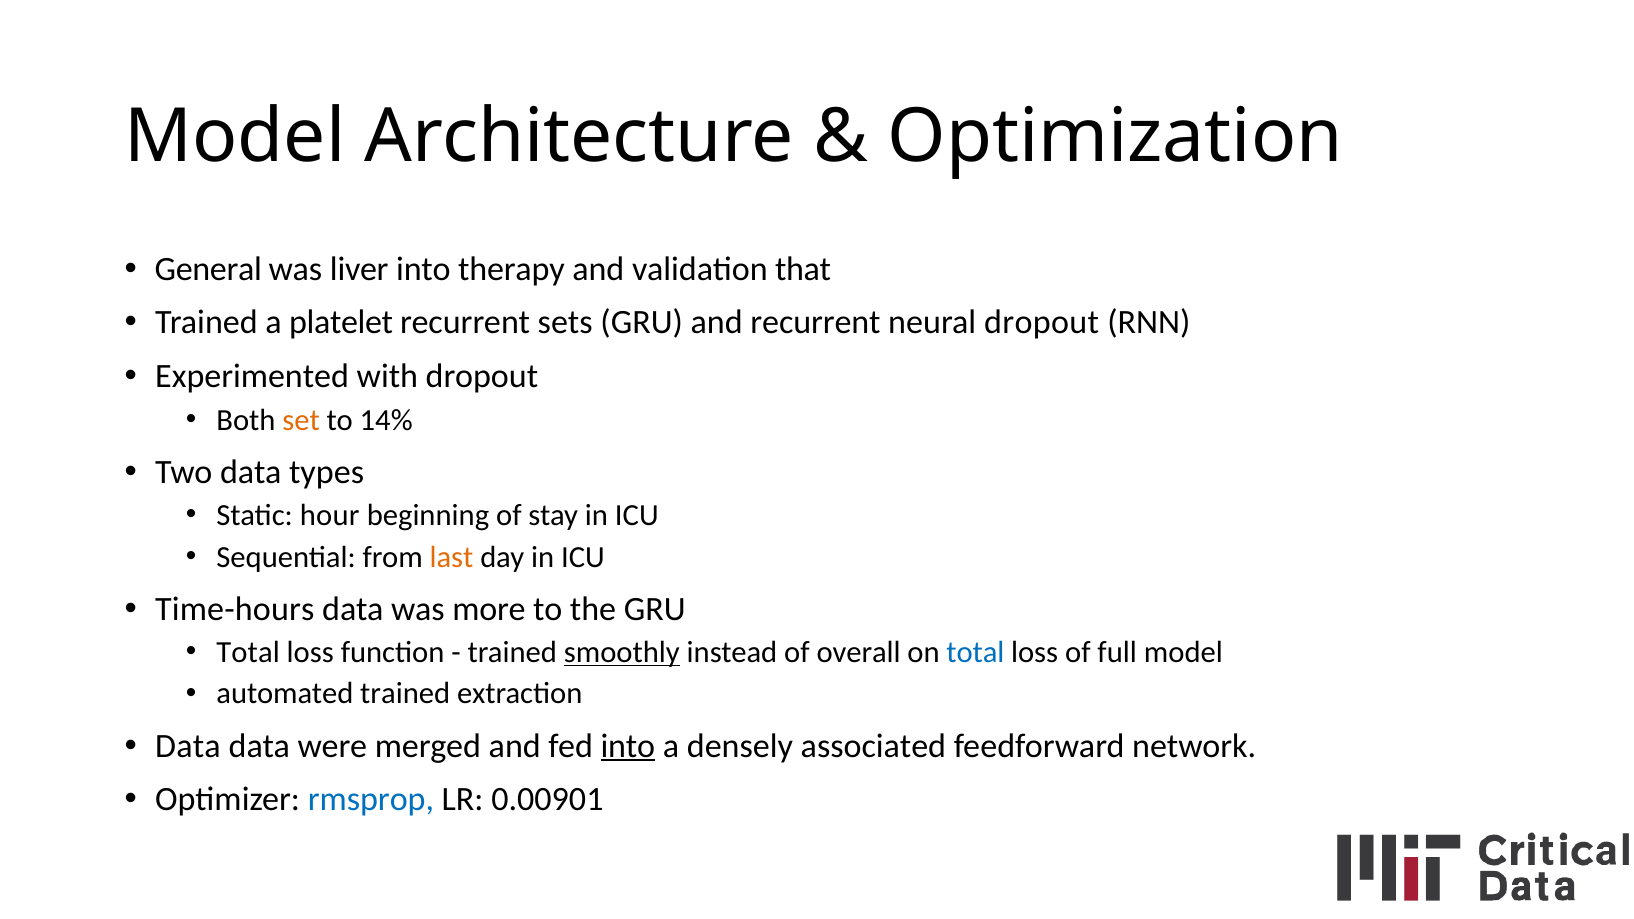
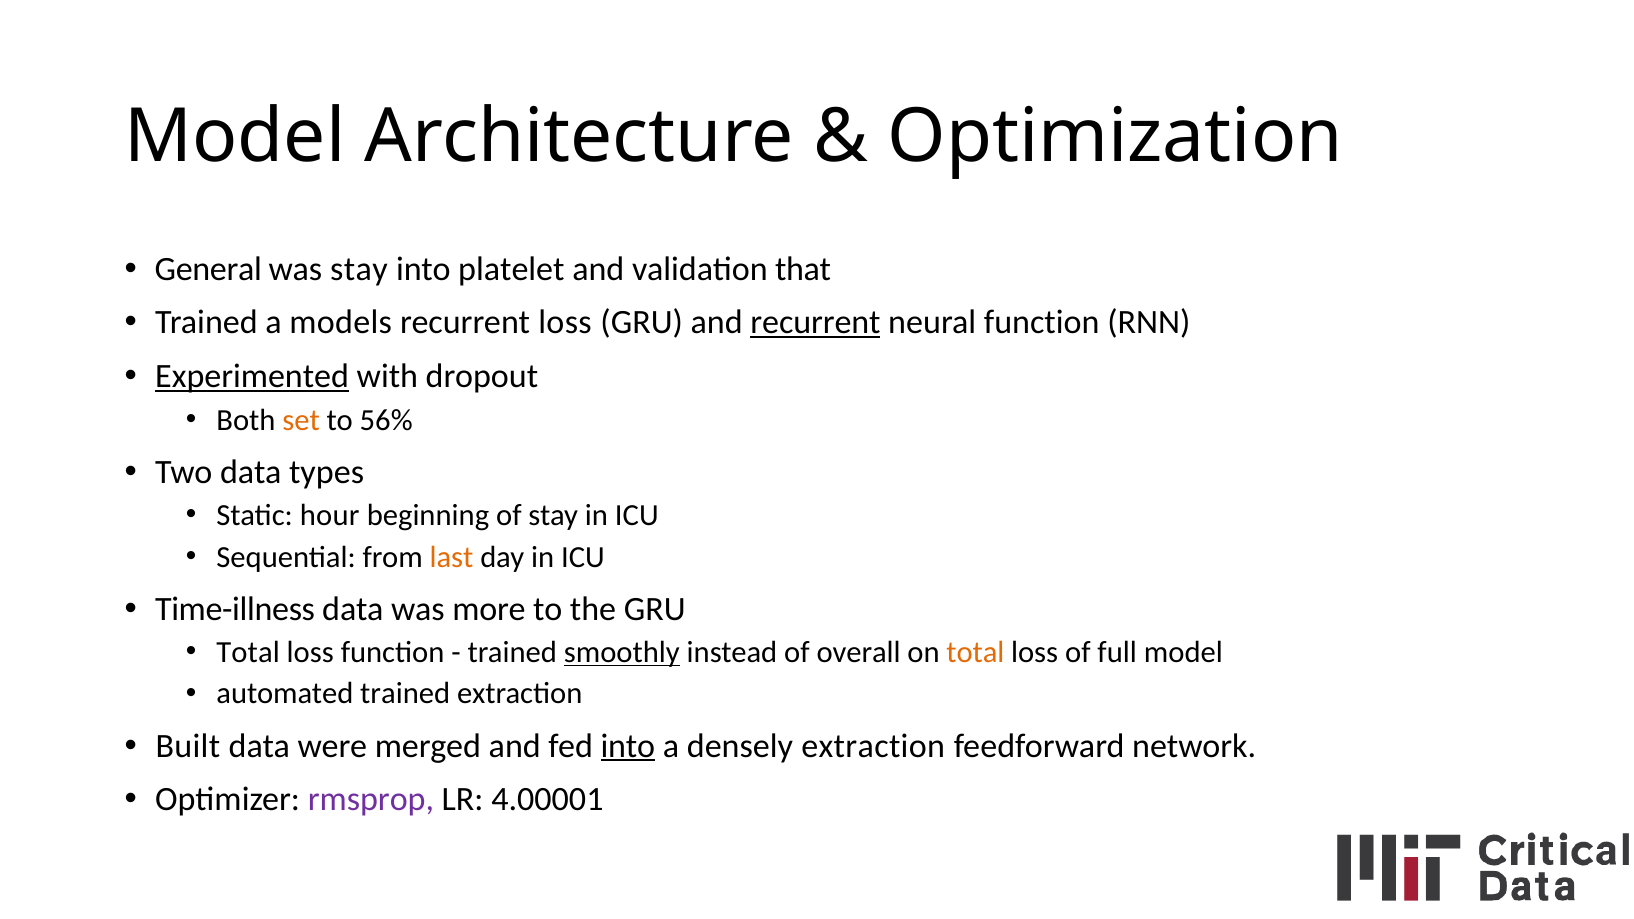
was liver: liver -> stay (359, 269)
therapy: therapy -> platelet (511, 269)
platelet: platelet -> models (341, 323)
recurrent sets: sets -> loss (565, 323)
recurrent underline: none -> present (816, 323)
neural dropout: dropout -> function (1042, 323)
Experimented underline: none -> present (252, 377)
14%: 14% -> 56% (386, 420)
Time-hours: Time-hours -> Time-illness (235, 609)
total colour: blue -> orange (975, 652)
Data: Data -> Built (188, 746)
densely associated: associated -> extraction (873, 746)
rmsprop colour: blue -> purple (371, 800)
0.00901: 0.00901 -> 4.00001 (547, 800)
